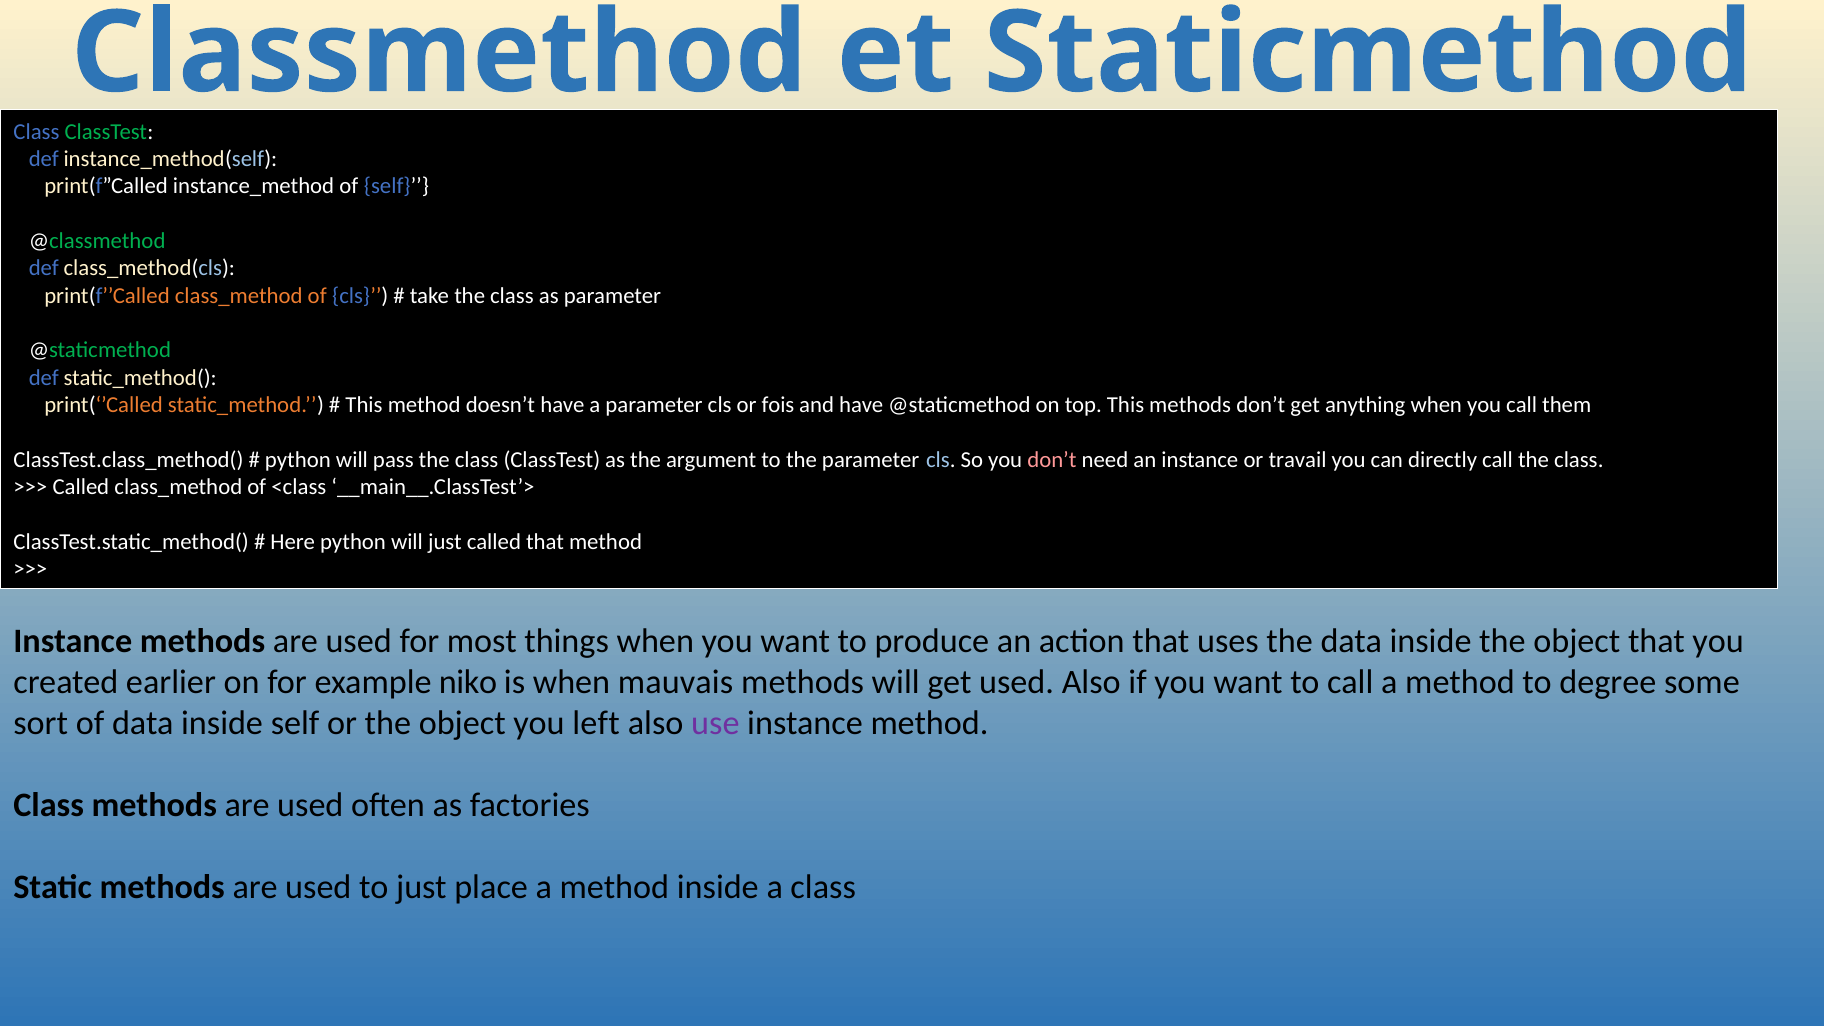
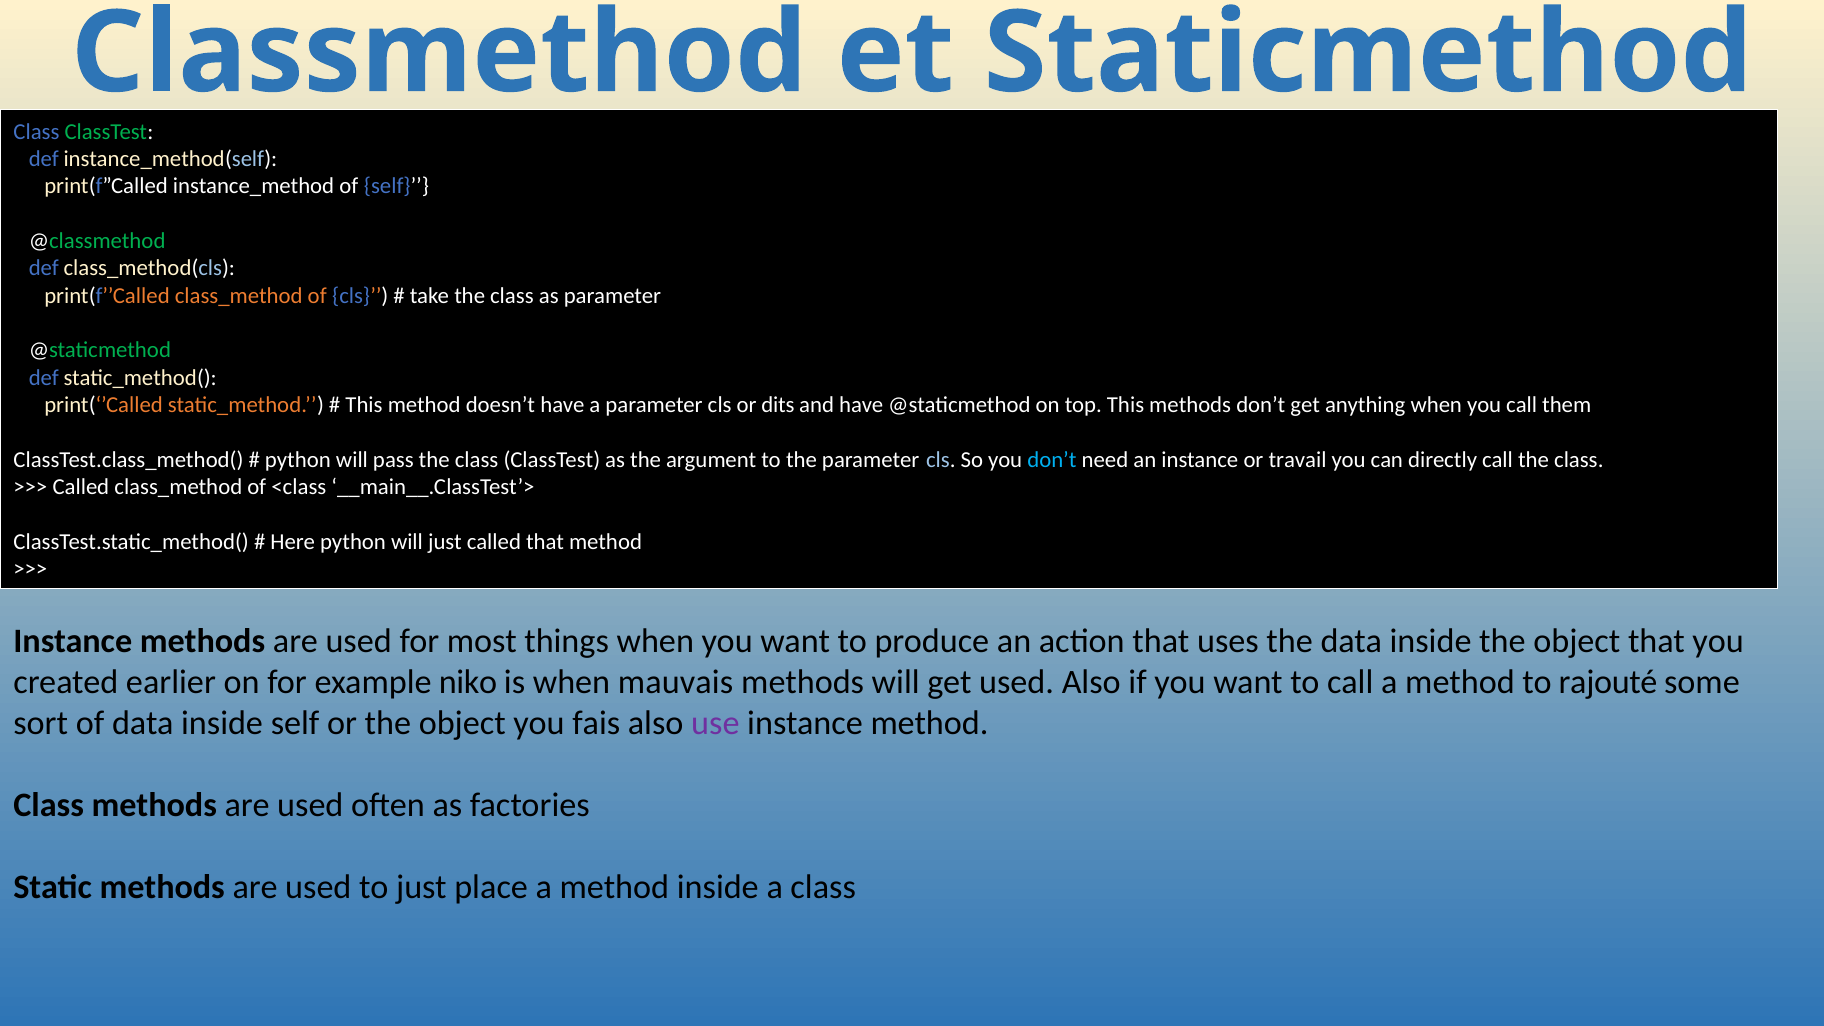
fois: fois -> dits (778, 405)
don’t colour: pink -> light blue (1052, 460)
degree: degree -> rajouté (1608, 682)
left: left -> fais (596, 723)
